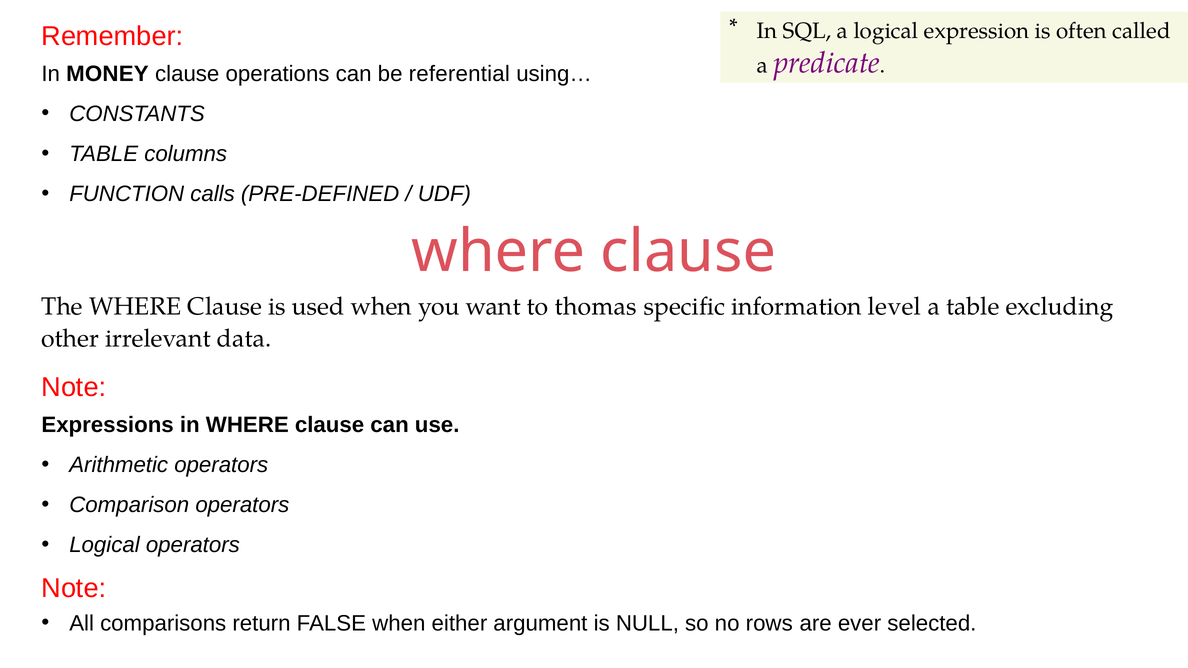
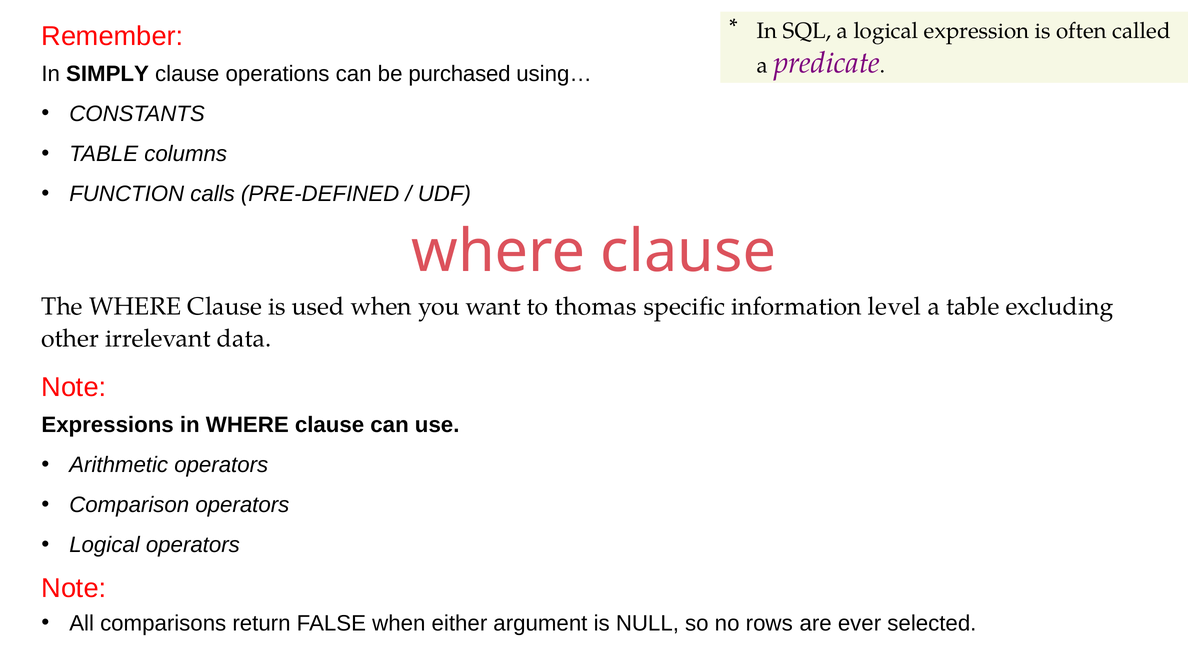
MONEY: MONEY -> SIMPLY (108, 74)
referential: referential -> purchased (460, 74)
